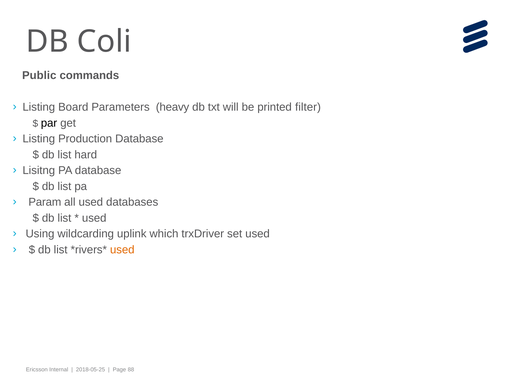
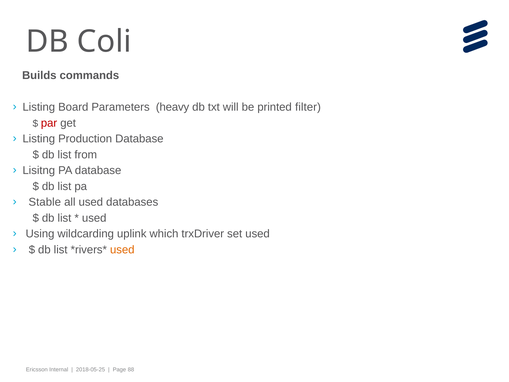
Public: Public -> Builds (39, 75)
par colour: black -> red (49, 123)
hard: hard -> from (86, 155)
Param: Param -> Stable (45, 202)
